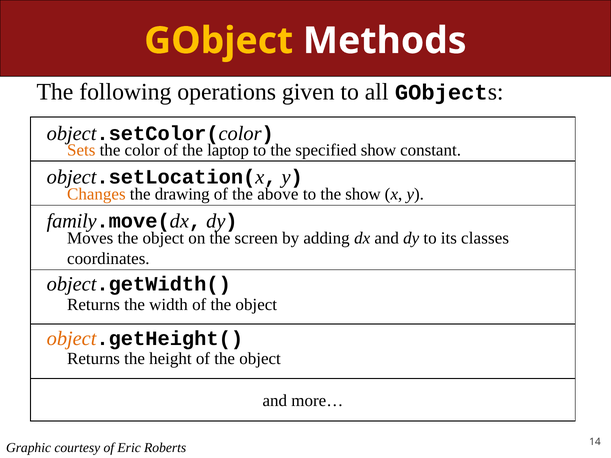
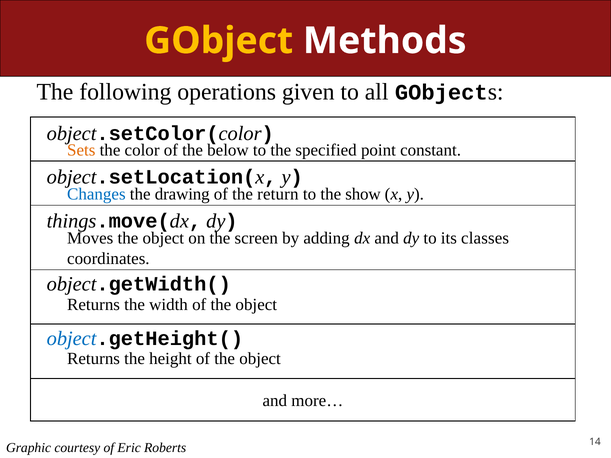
laptop: laptop -> below (228, 150)
specified show: show -> point (378, 150)
Changes colour: orange -> blue (96, 194)
above: above -> return (278, 194)
family: family -> things (72, 221)
object colour: orange -> blue (72, 339)
